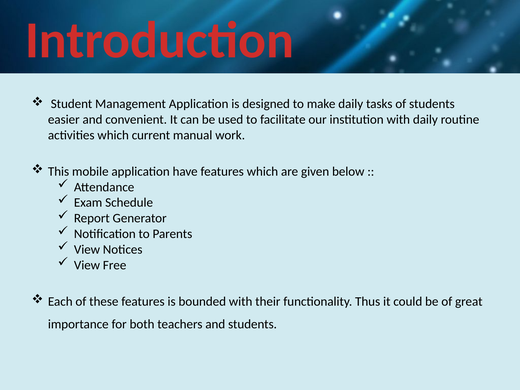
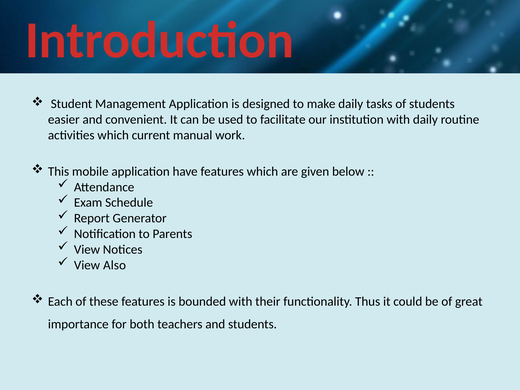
Free: Free -> Also (115, 265)
